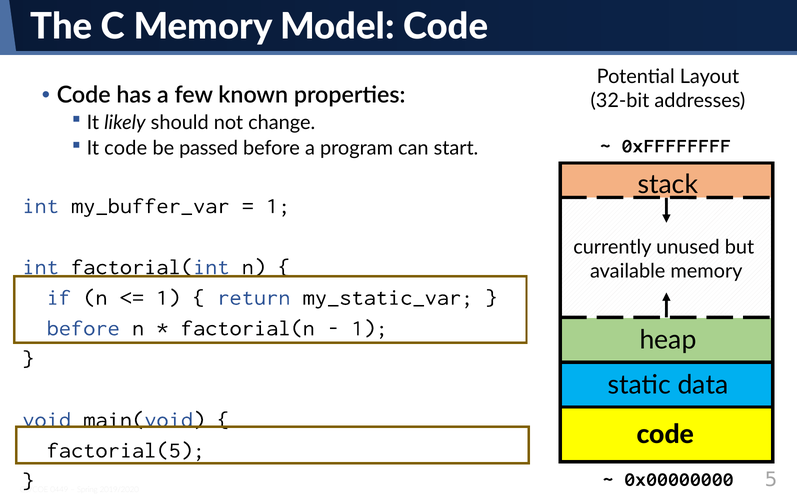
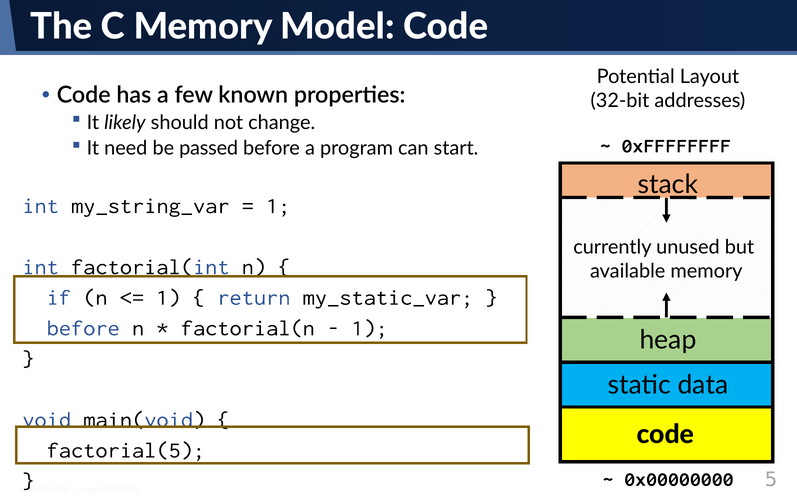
It code: code -> need (126, 148)
my_buffer_var: my_buffer_var -> my_string_var (150, 206)
